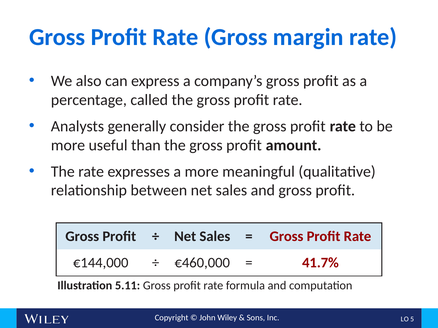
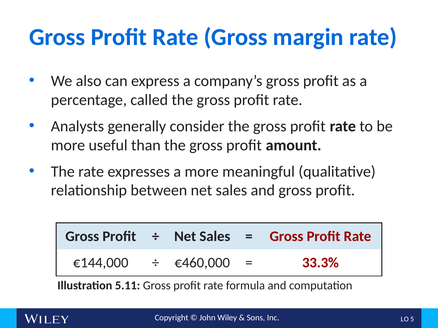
41.7%: 41.7% -> 33.3% (320, 263)
